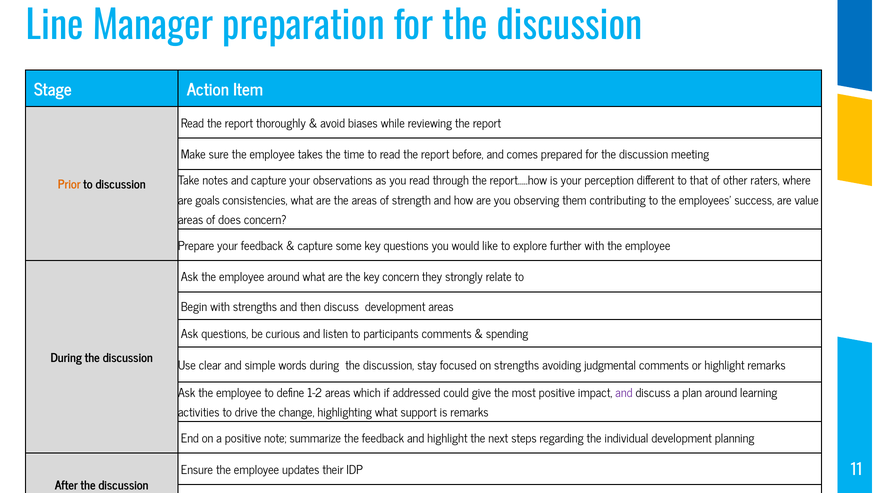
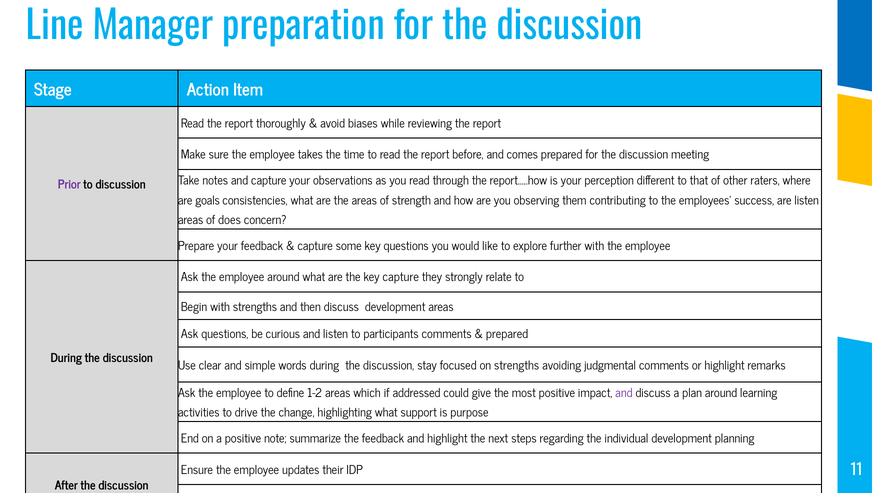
Prior colour: orange -> purple (69, 185)
are value: value -> listen (807, 201)
key concern: concern -> capture (401, 278)
spending: spending -> prepared (507, 335)
is remarks: remarks -> purpose (469, 413)
